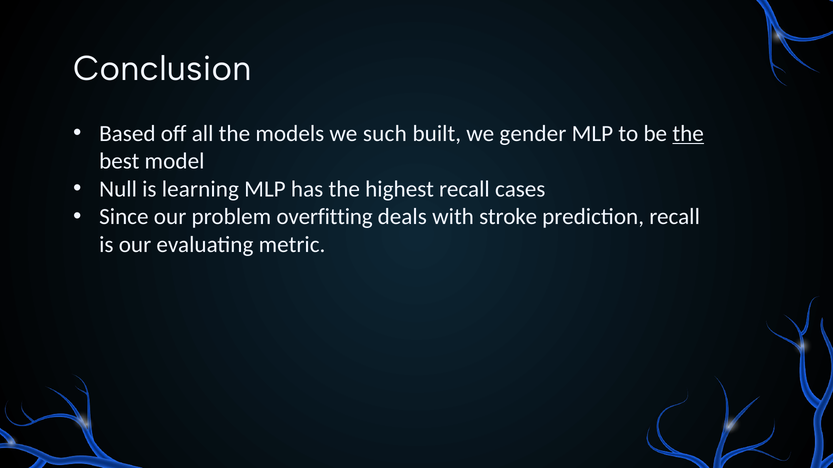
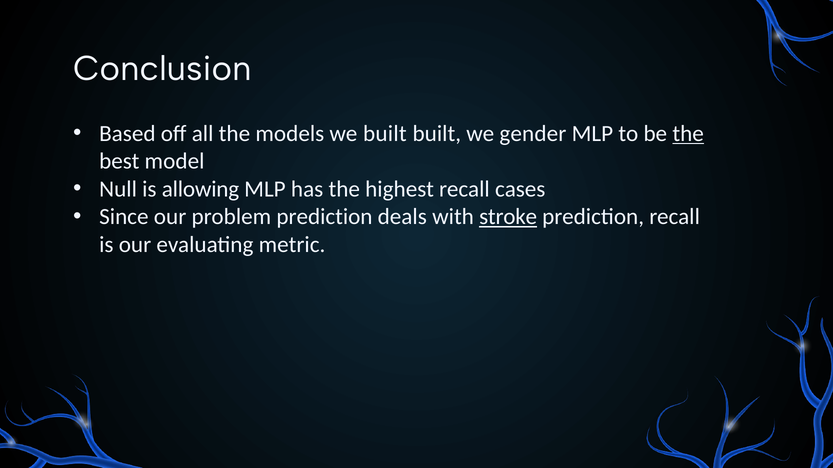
we such: such -> built (385, 134)
learning: learning -> allowing (200, 189)
problem overfitting: overfitting -> prediction (324, 217)
stroke underline: none -> present (508, 217)
